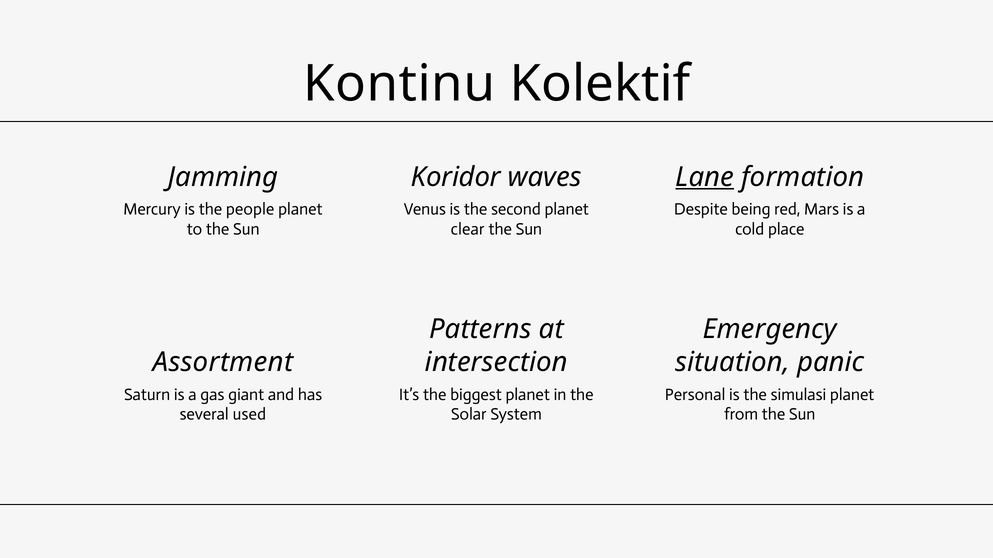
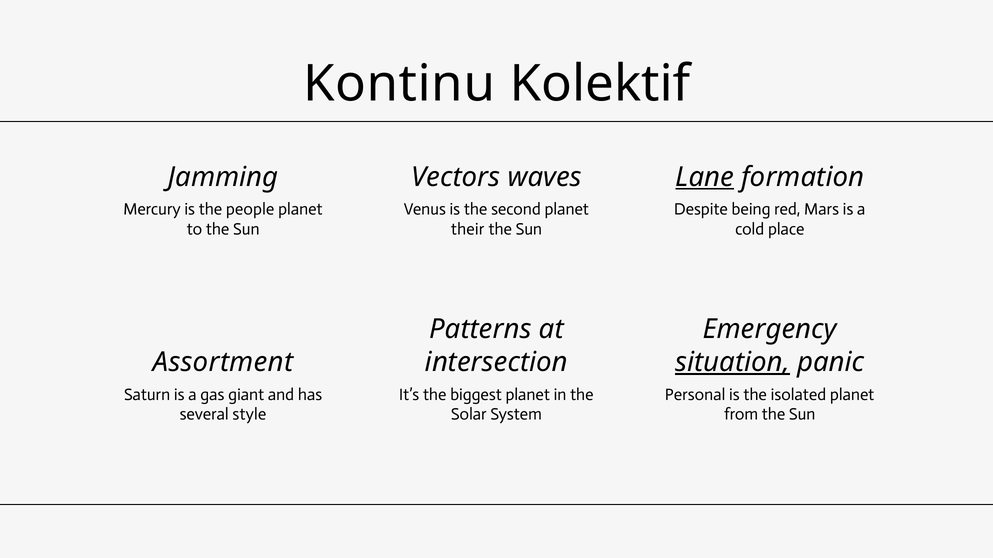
Koridor: Koridor -> Vectors (456, 177)
clear: clear -> their (468, 230)
situation underline: none -> present (733, 363)
simulasi: simulasi -> isolated (798, 395)
used: used -> style (249, 415)
